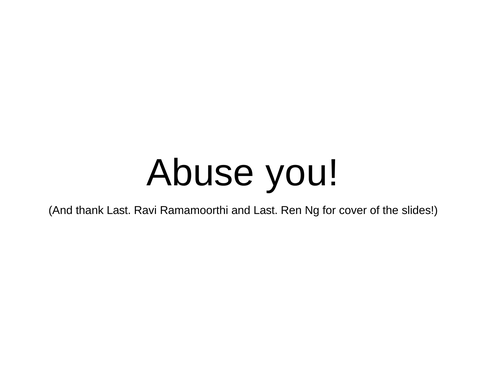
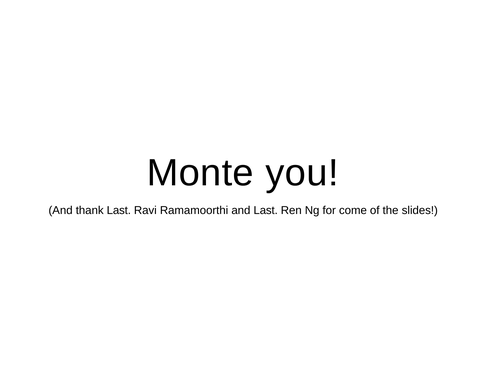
Abuse: Abuse -> Monte (200, 173)
cover: cover -> come (353, 210)
